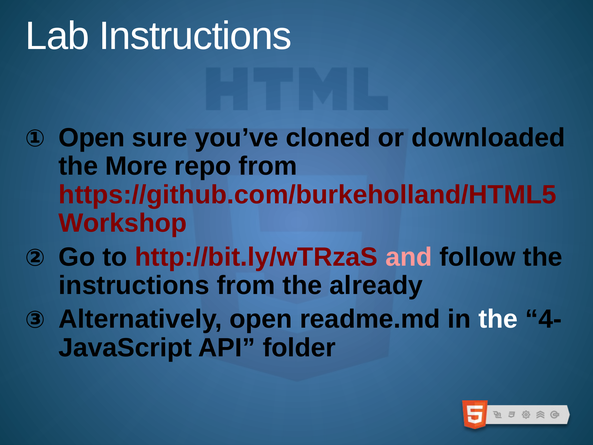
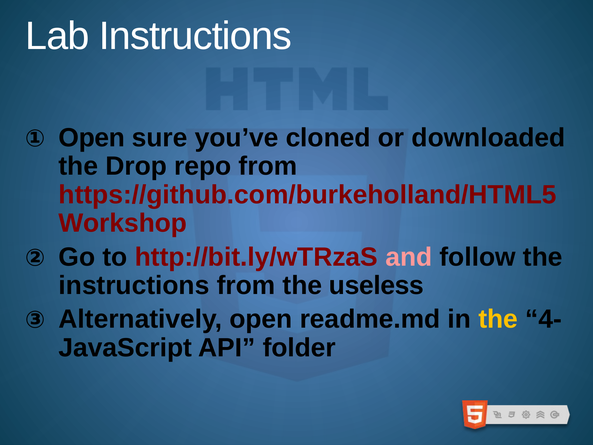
More: More -> Drop (136, 166)
already: already -> useless (376, 285)
the colour: white -> yellow (498, 319)
